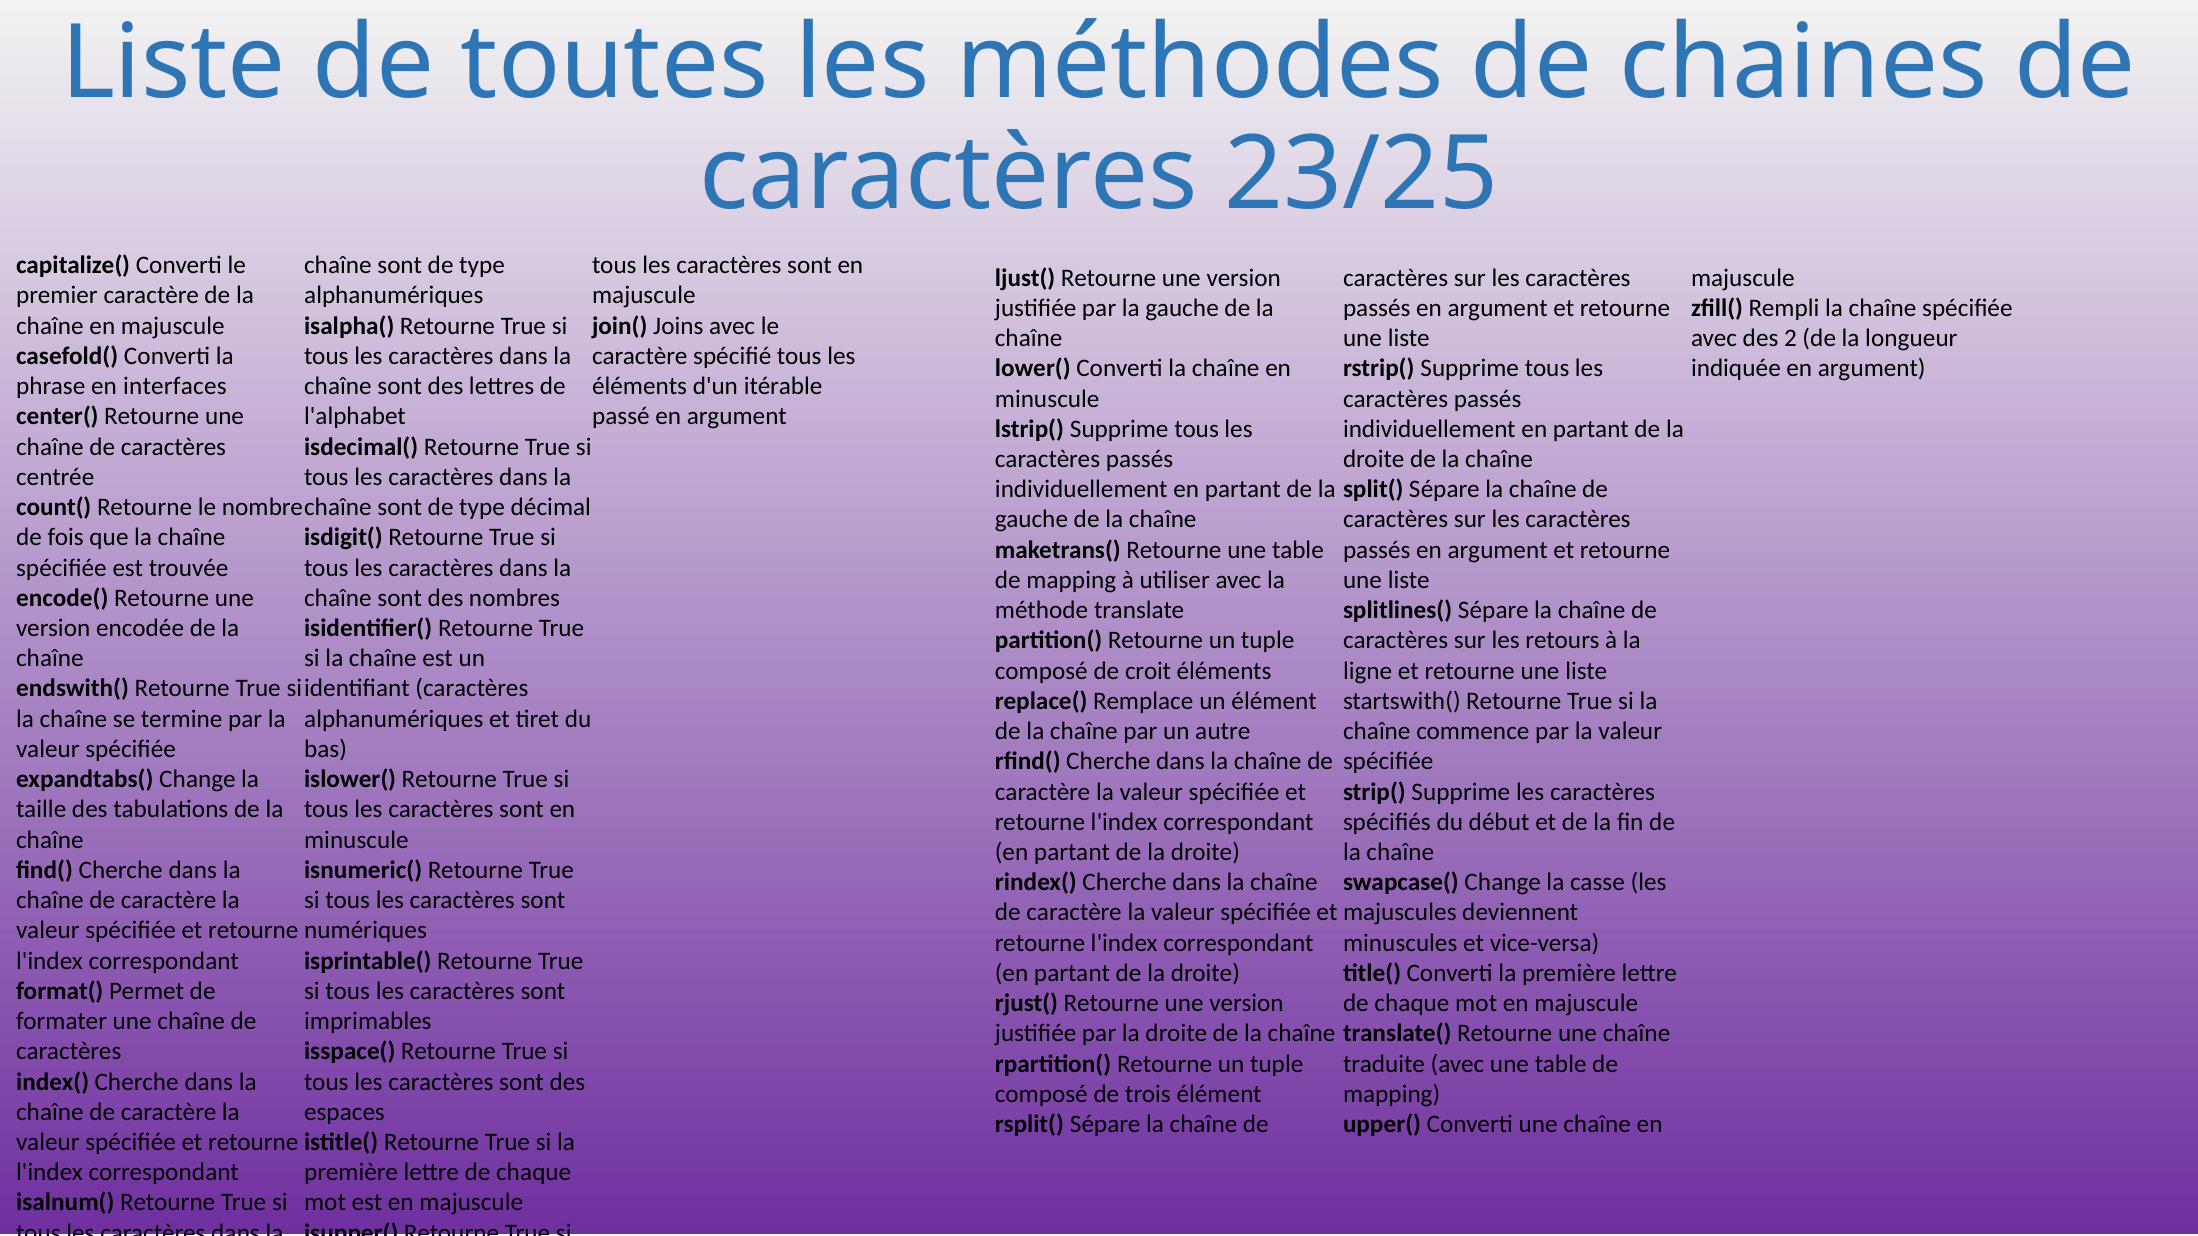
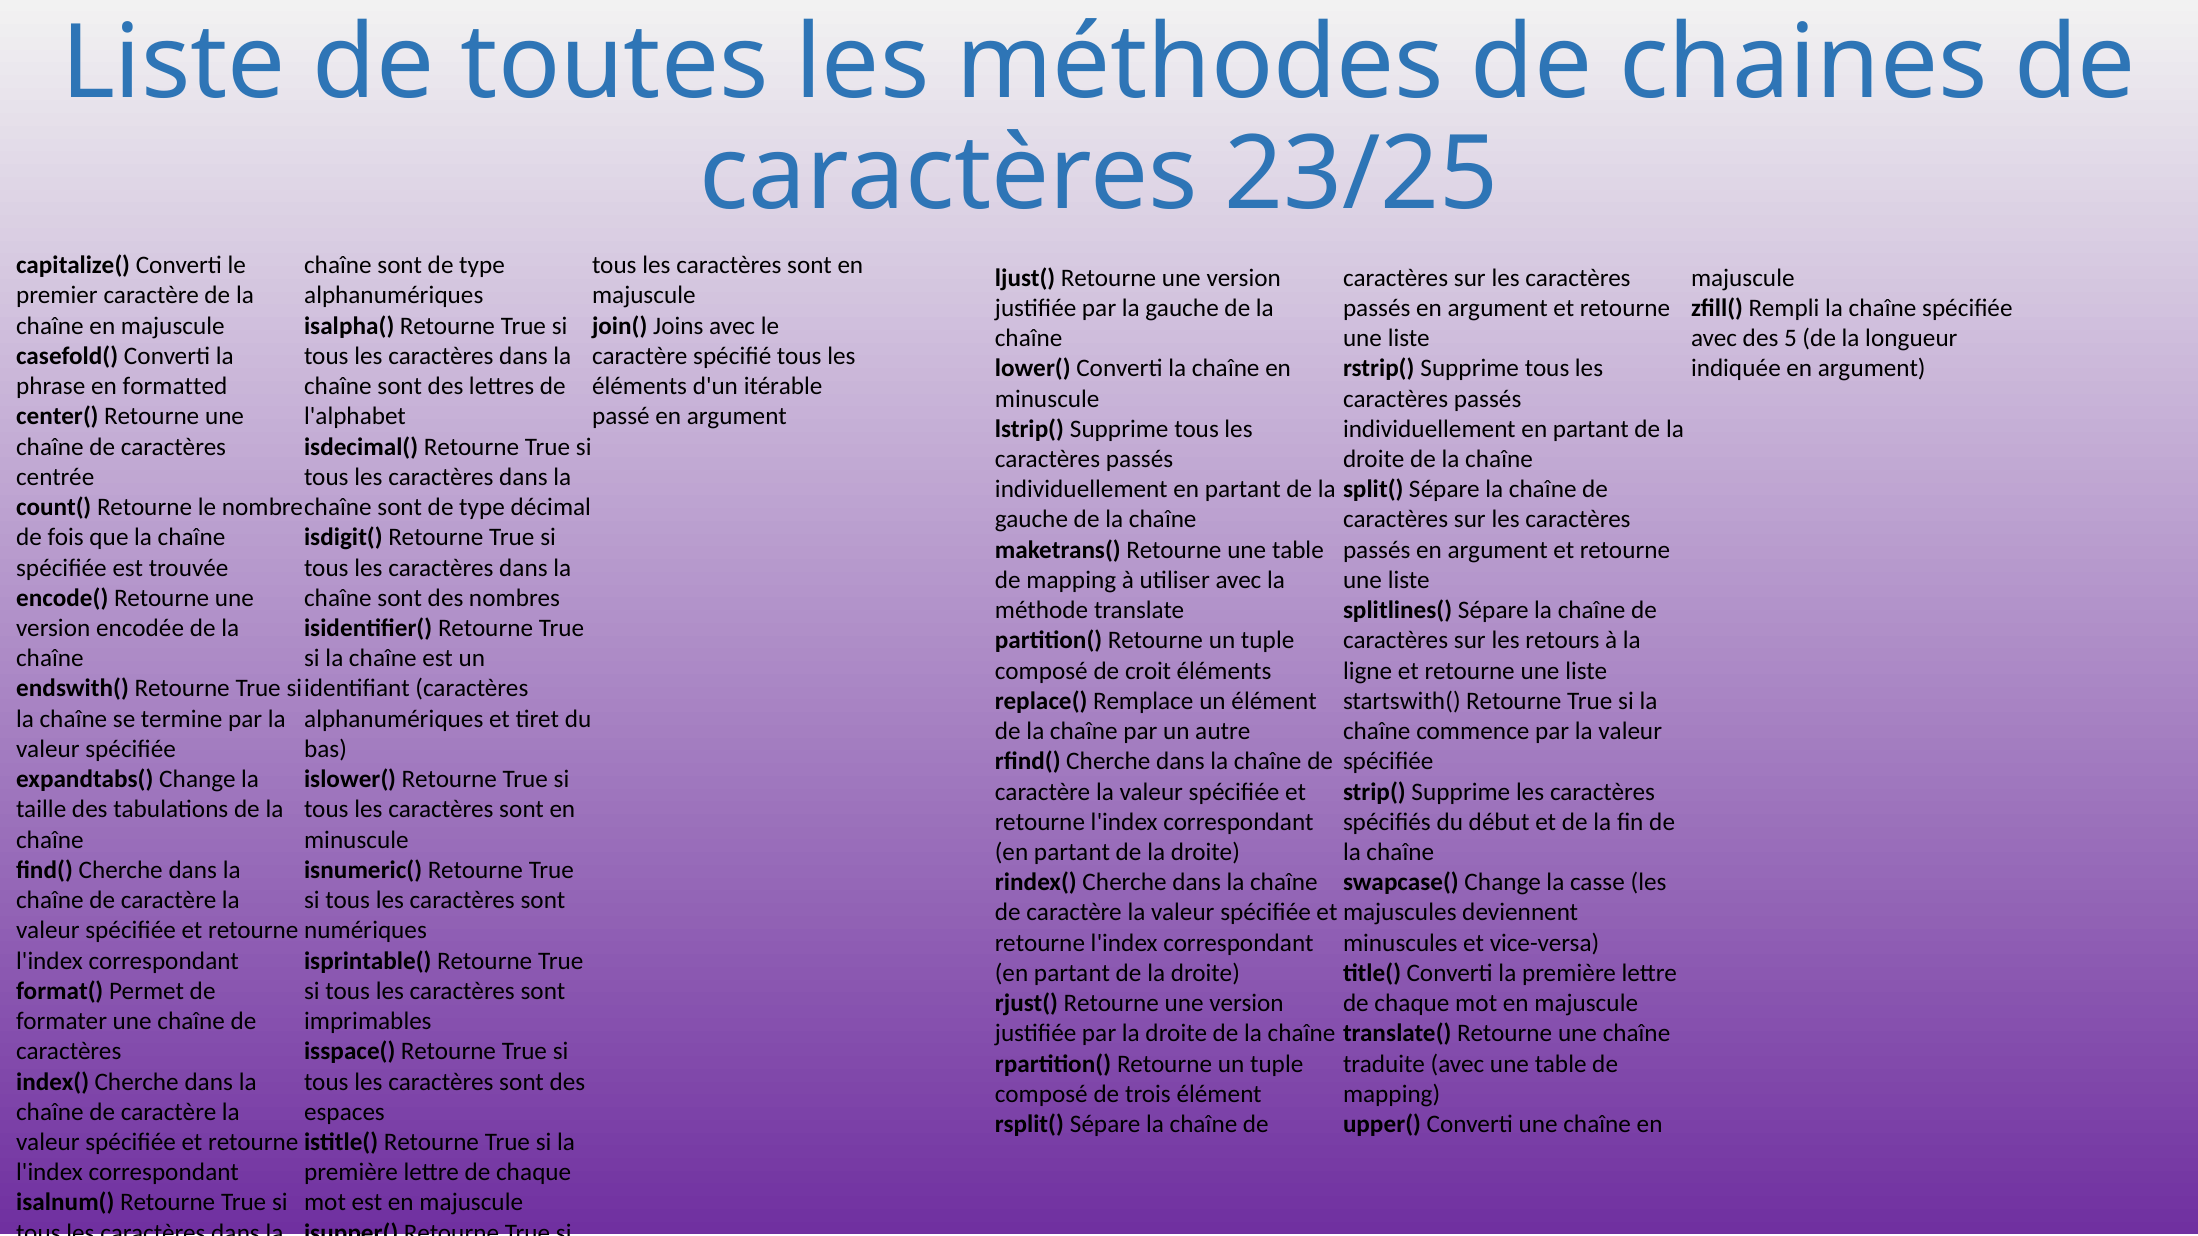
2: 2 -> 5 (1790, 338)
interfaces: interfaces -> formatted (175, 386)
